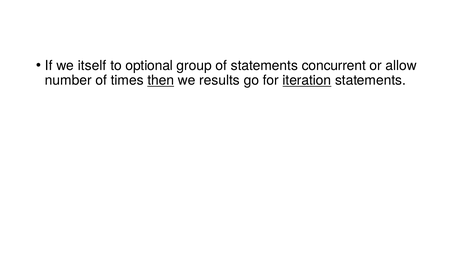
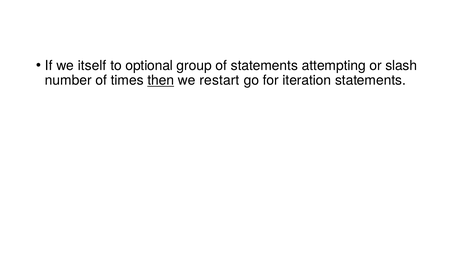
concurrent: concurrent -> attempting (334, 65)
allow: allow -> slash (401, 65)
results: results -> restart (220, 80)
iteration underline: present -> none (307, 80)
